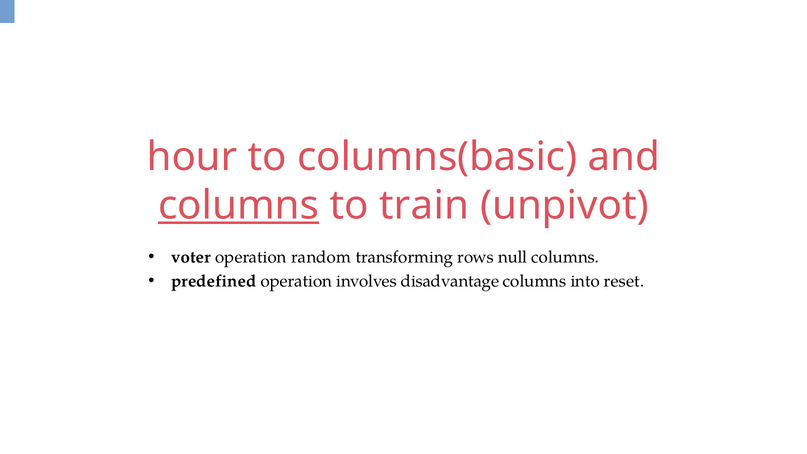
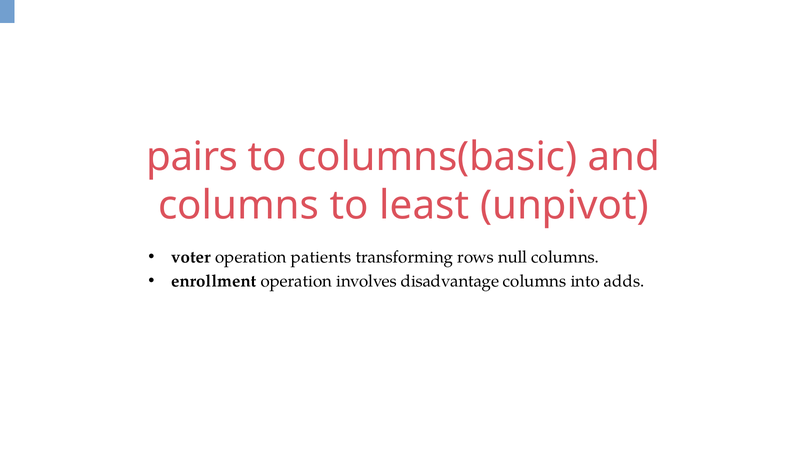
hour: hour -> pairs (192, 157)
columns underline: present -> none (239, 205)
train: train -> least (424, 205)
random: random -> patients (321, 257)
predefined: predefined -> enrollment (214, 281)
reset: reset -> adds (624, 281)
